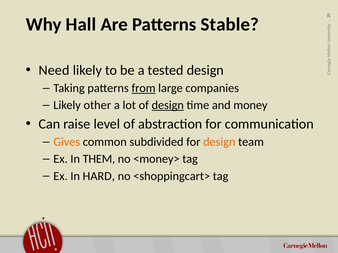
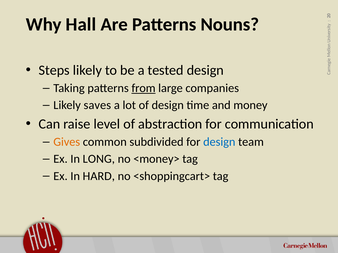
Stable: Stable -> Nouns (230, 24)
Need: Need -> Steps (54, 70)
other: other -> saves (97, 105)
design underline: present -> none (168, 105)
design colour: orange -> blue (219, 142)
THEM: THEM -> LONG (99, 159)
